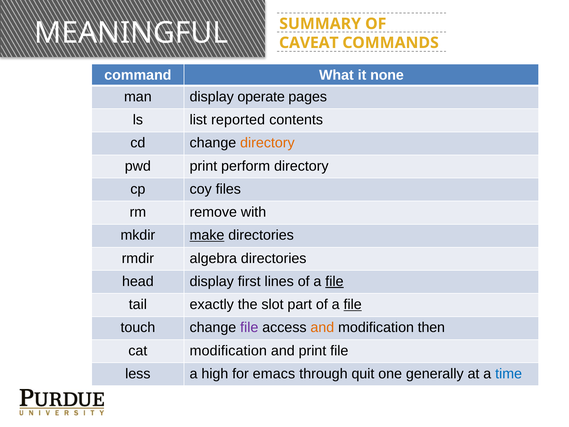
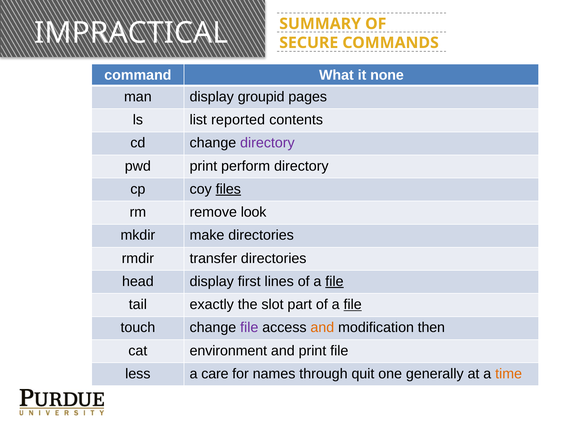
MEANINGFUL: MEANINGFUL -> IMPRACTICAL (131, 33)
CAVEAT: CAVEAT -> SECURE (309, 43)
operate: operate -> groupid (261, 97)
directory colour: orange -> purple (267, 143)
files underline: none -> present (228, 189)
with: with -> look (254, 212)
make underline: present -> none (207, 235)
algebra: algebra -> transfer (213, 258)
cat modification: modification -> environment (228, 351)
high: high -> care (215, 374)
emacs: emacs -> names (274, 374)
time colour: blue -> orange (509, 374)
